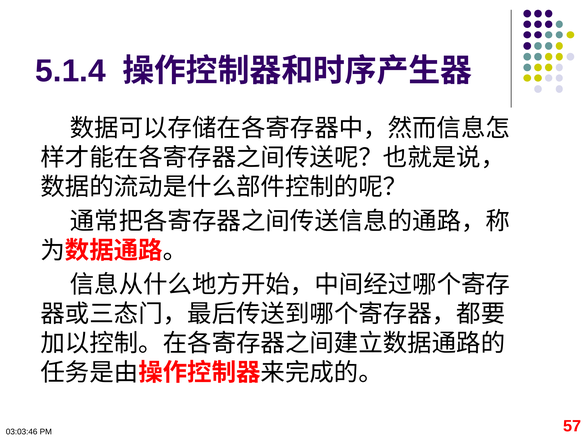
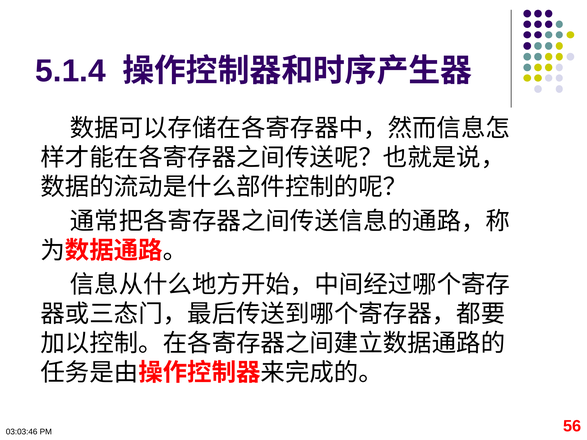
57: 57 -> 56 (572, 426)
